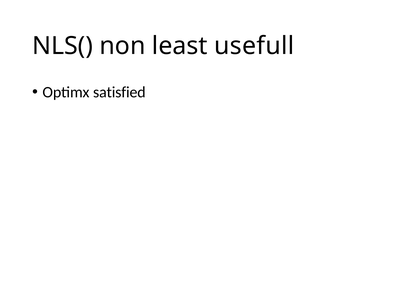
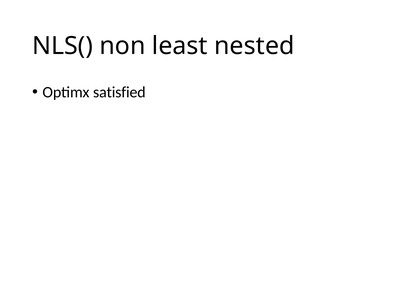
usefull: usefull -> nested (254, 46)
